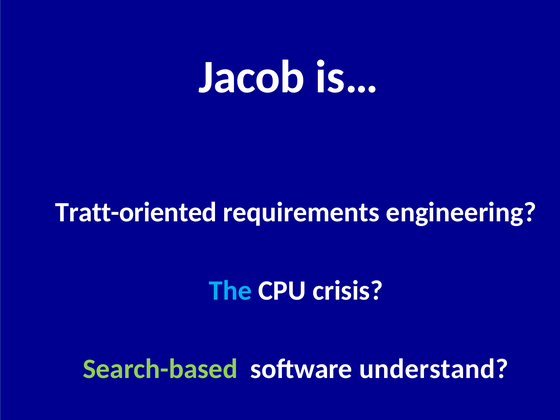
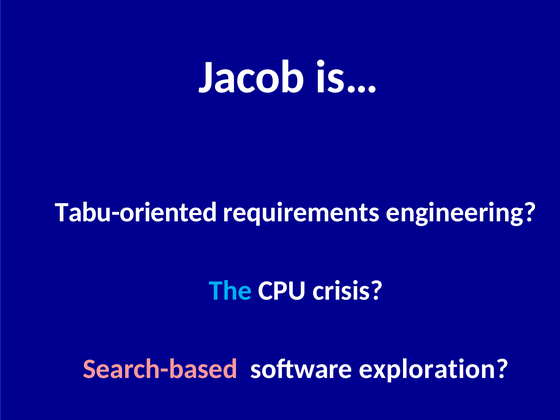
Tratt-oriented: Tratt-oriented -> Tabu-oriented (136, 212)
Search-based colour: light green -> pink (160, 369)
understand: understand -> exploration (434, 369)
